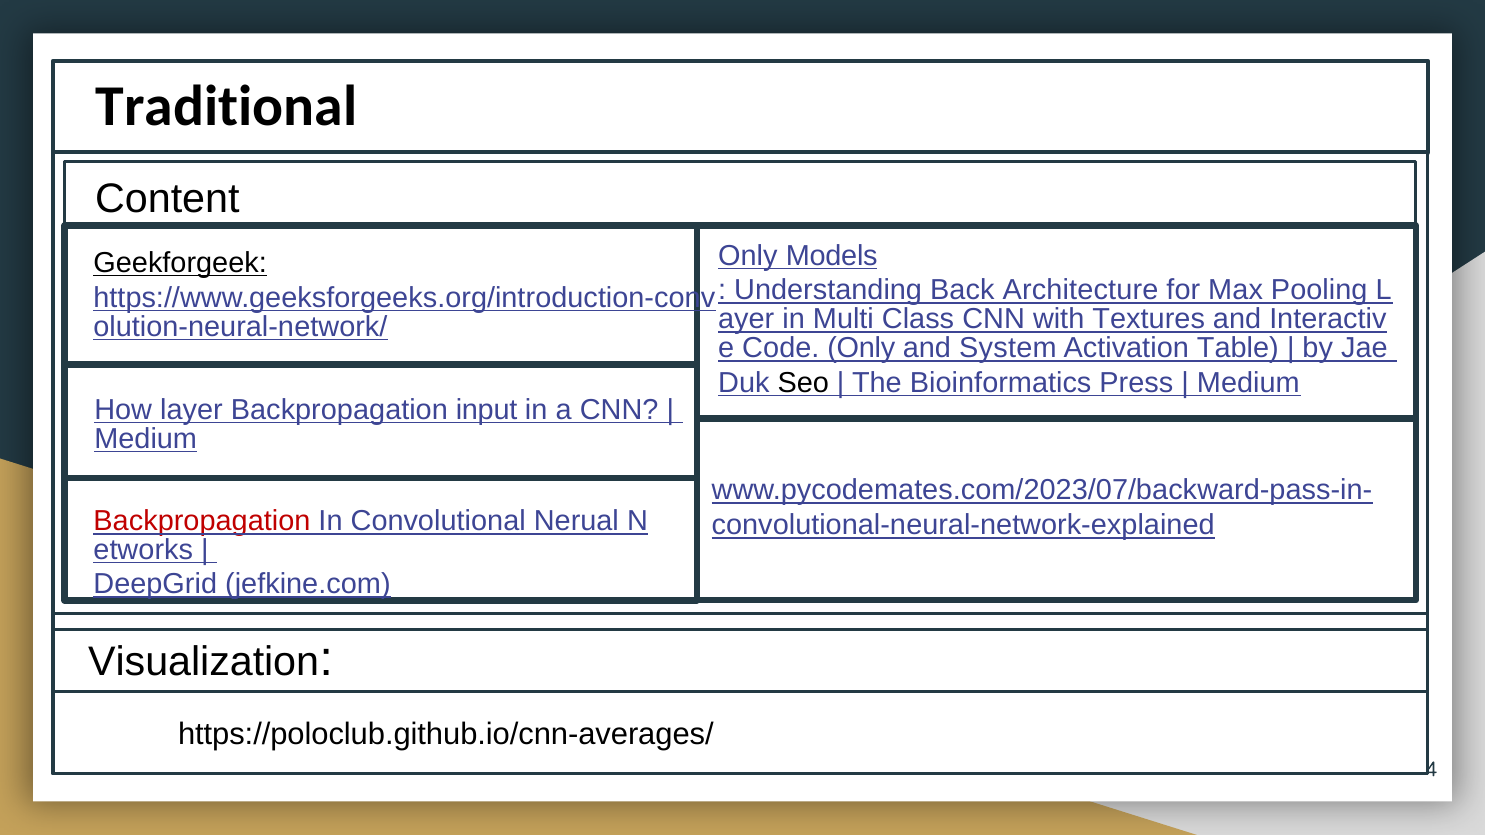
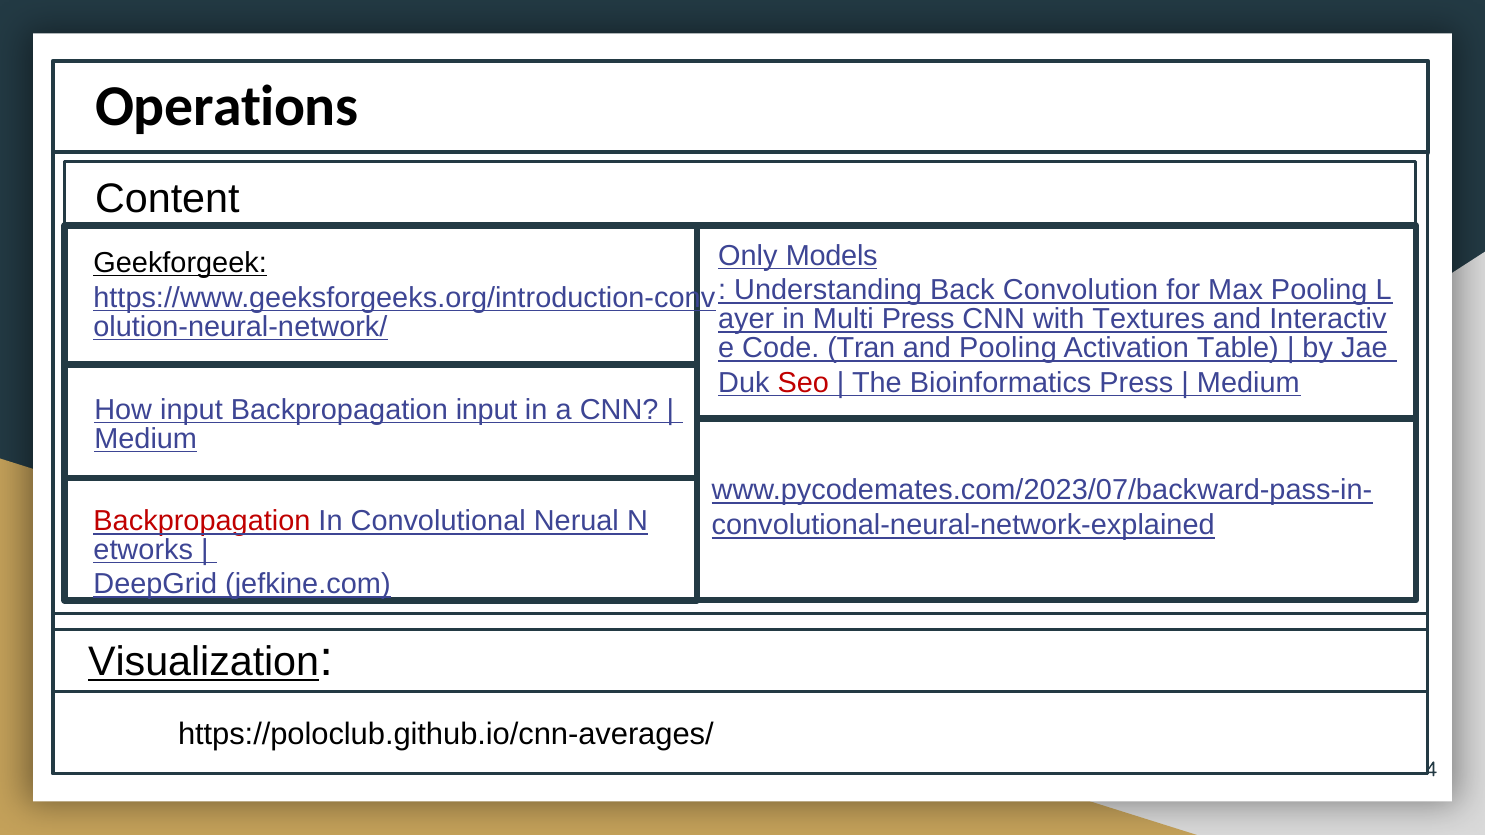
Traditional: Traditional -> Operations (227, 106)
Architecture: Architecture -> Convolution (1080, 290)
Multi Class: Class -> Press (918, 319)
Code Only: Only -> Tran (861, 348)
and System: System -> Pooling (1008, 348)
Seo colour: black -> red (803, 383)
How layer: layer -> input (191, 410)
Visualization underline: none -> present (204, 662)
